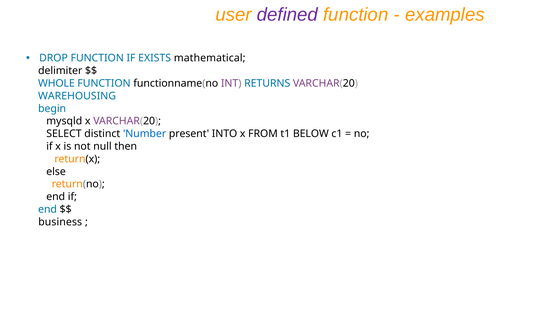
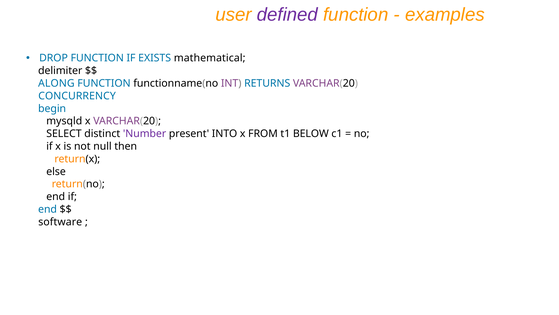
WHOLE: WHOLE -> ALONG (56, 83)
WAREHOUSING: WAREHOUSING -> CONCURRENCY (77, 96)
Number colour: blue -> purple (145, 134)
business: business -> software (60, 222)
